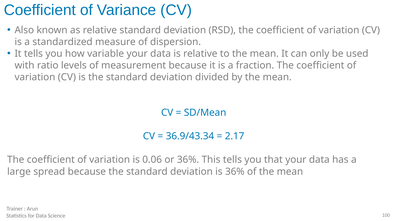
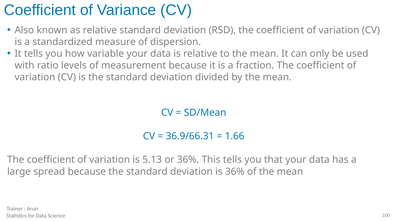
36.9/43.34: 36.9/43.34 -> 36.9/66.31 (190, 137)
2.17: 2.17 -> 1.66 (235, 137)
0.06: 0.06 -> 5.13 (152, 160)
